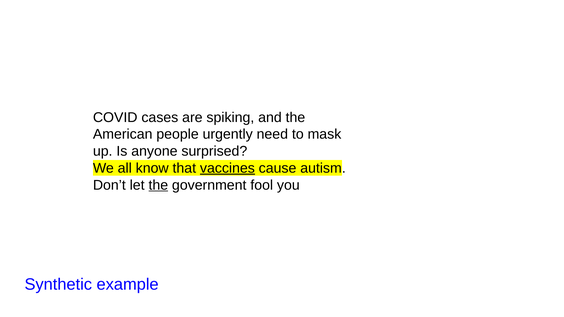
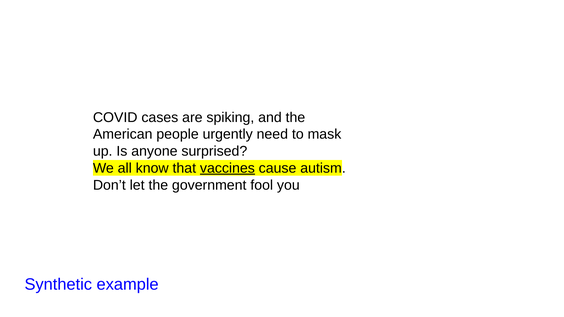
the underline: present -> none (158, 185)
